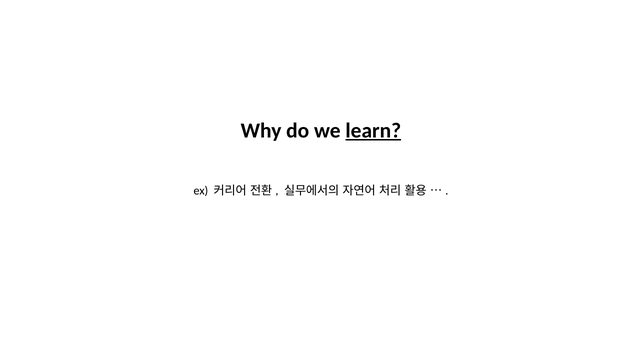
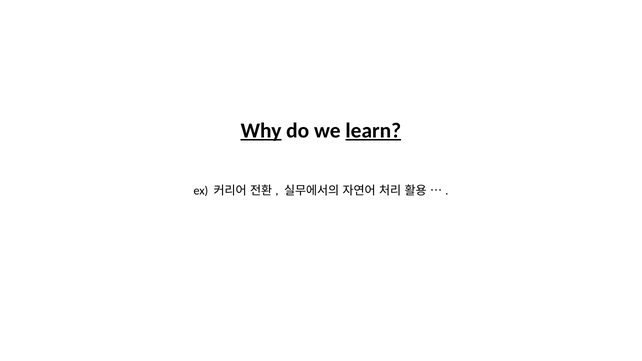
Why underline: none -> present (261, 131)
